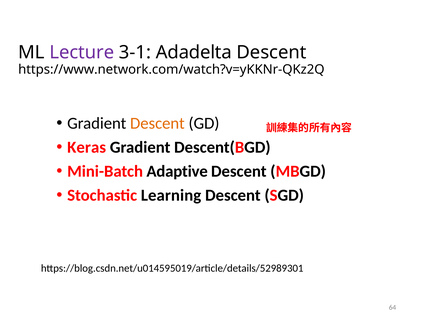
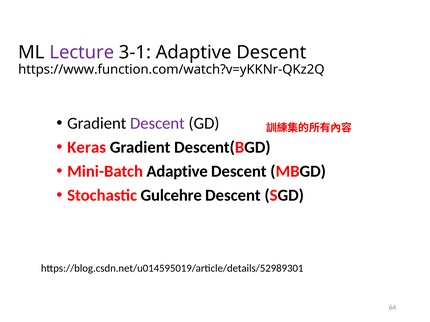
3-1 Adadelta: Adadelta -> Adaptive (194, 52)
https://www.network.com/watch?v=yKKNr-QKz2Q: https://www.network.com/watch?v=yKKNr-QKz2Q -> https://www.function.com/watch?v=yKKNr-QKz2Q (171, 69)
Descent colour: orange -> purple (157, 124)
Learning: Learning -> Gulcehre (171, 196)
